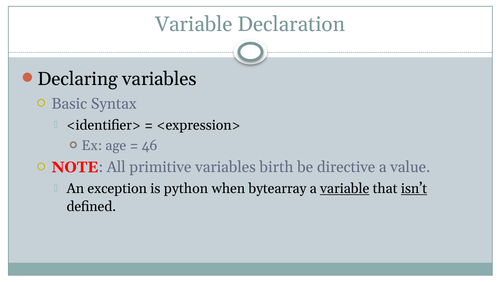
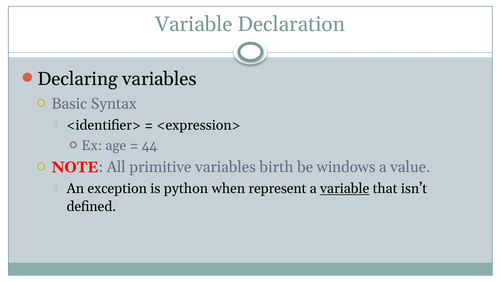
46: 46 -> 44 (150, 146)
directive: directive -> windows (346, 167)
bytearray: bytearray -> represent (277, 189)
isn’t underline: present -> none (414, 189)
